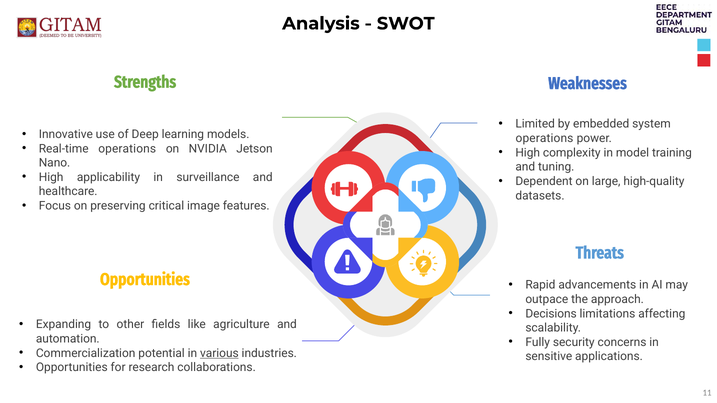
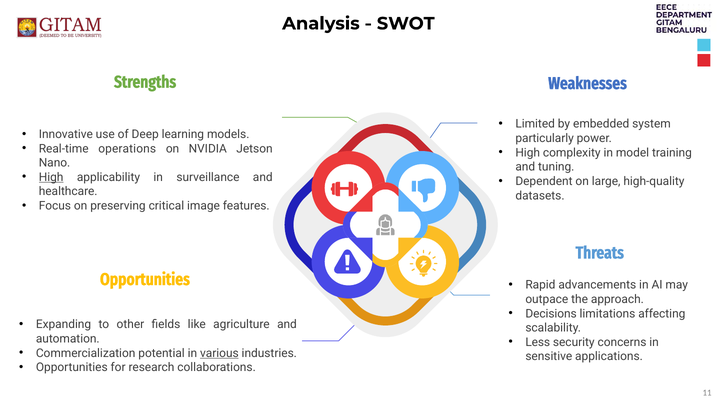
operations: operations -> particularly (545, 138)
High underline: none -> present (51, 177)
Fully: Fully -> Less (538, 343)
